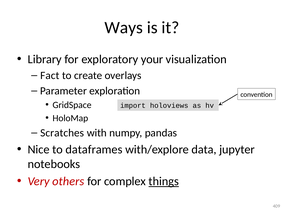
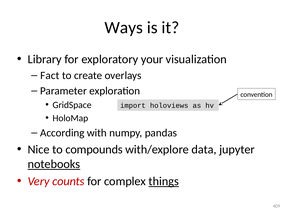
Scratches: Scratches -> According (62, 133)
dataframes: dataframes -> compounds (94, 149)
notebooks underline: none -> present (54, 164)
others: others -> counts (68, 181)
